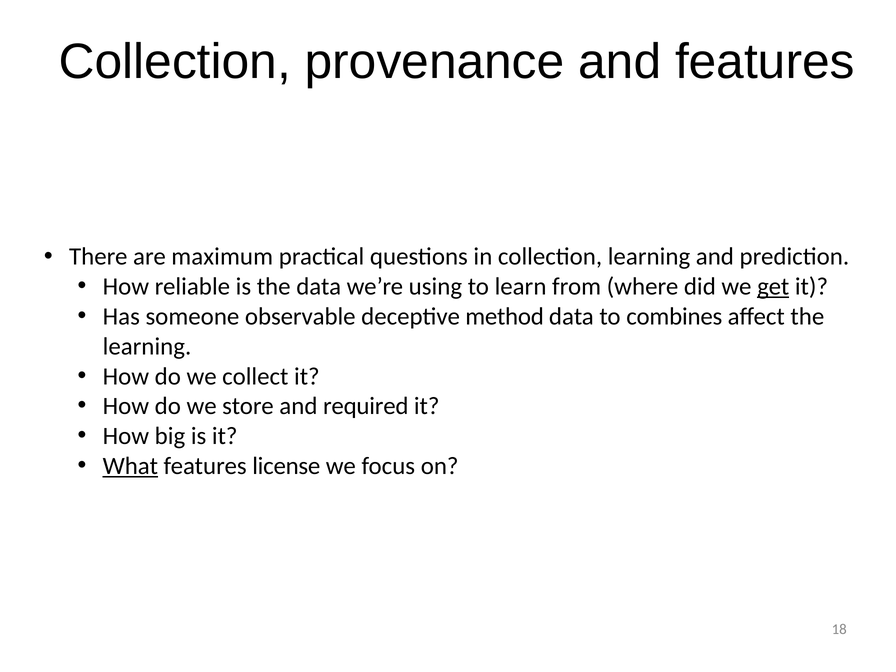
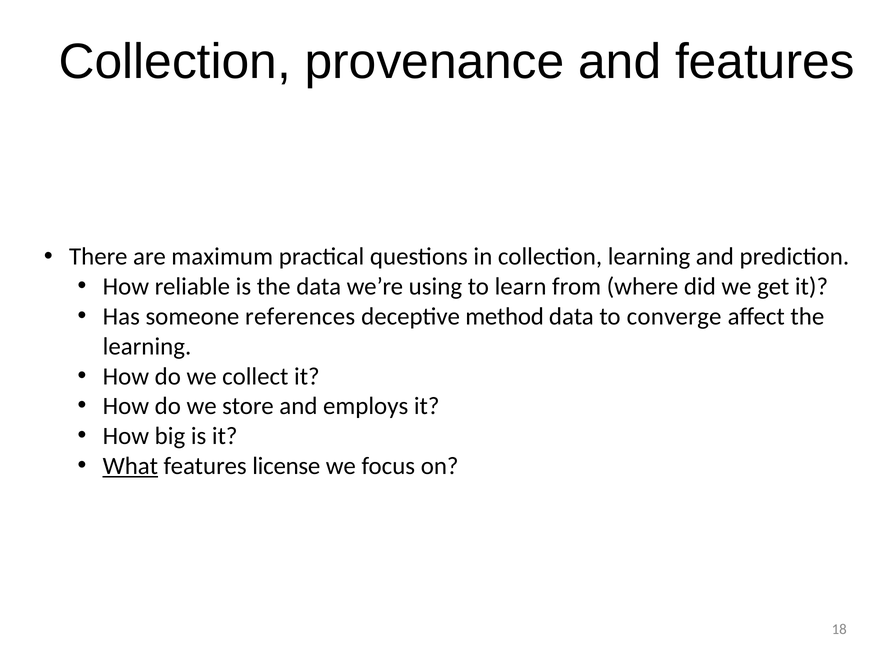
get underline: present -> none (773, 287)
observable: observable -> references (300, 317)
combines: combines -> converge (674, 317)
required: required -> employs (366, 406)
